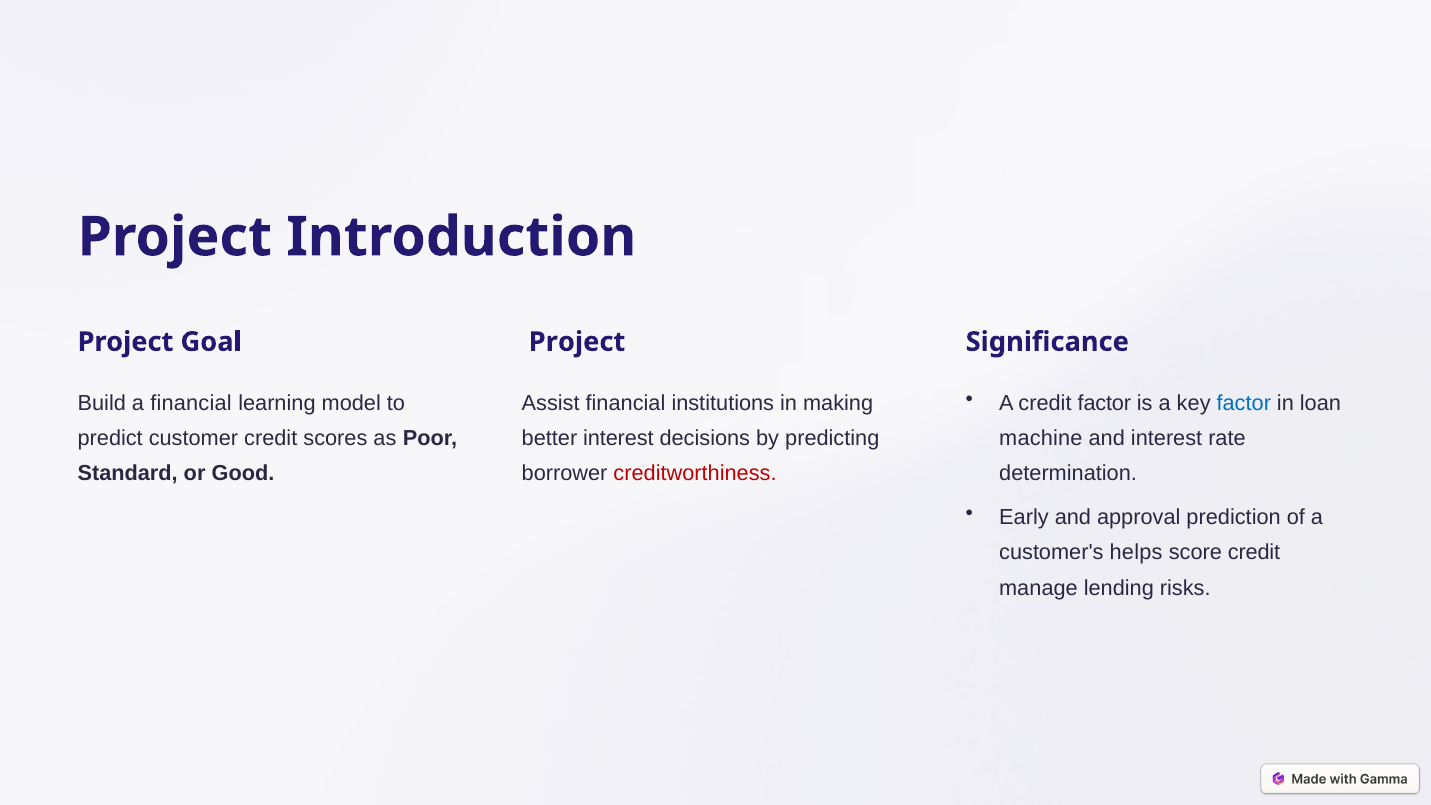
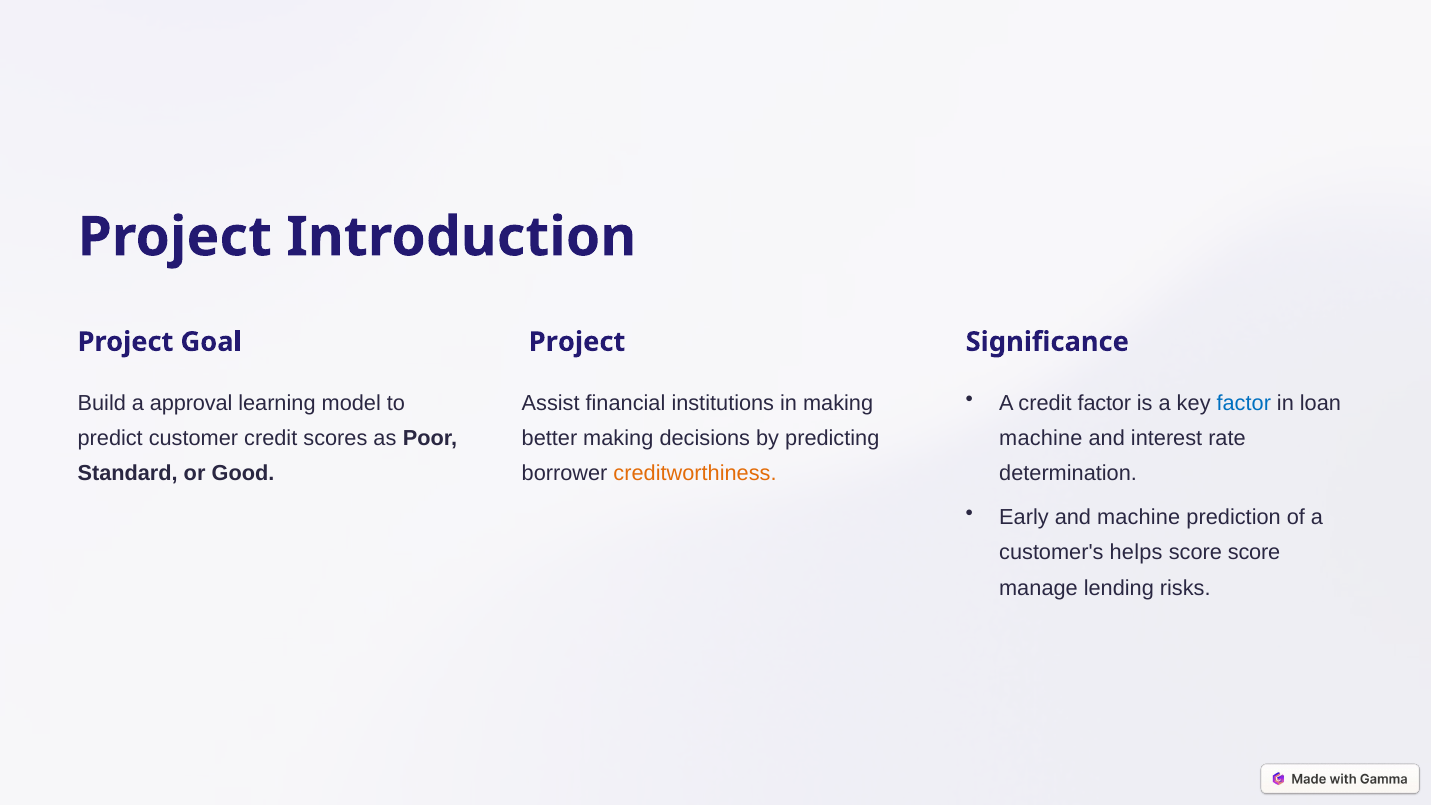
a financial: financial -> approval (191, 403)
better interest: interest -> making (618, 438)
creditworthiness colour: red -> orange (695, 474)
and approval: approval -> machine (1139, 517)
score credit: credit -> score (1254, 553)
